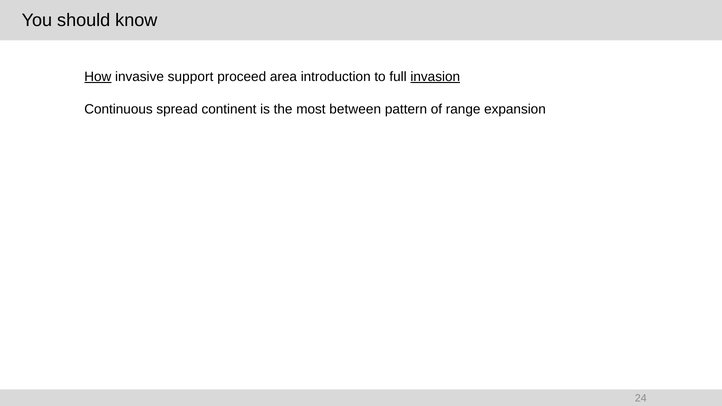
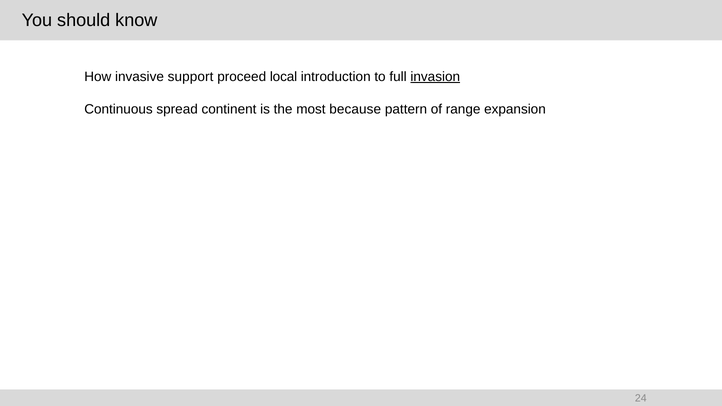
How underline: present -> none (98, 77)
area: area -> local (284, 77)
between: between -> because (355, 109)
